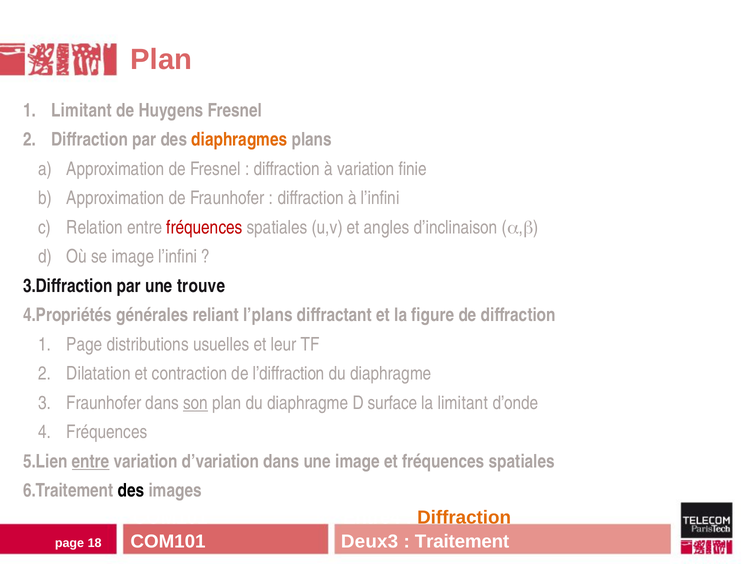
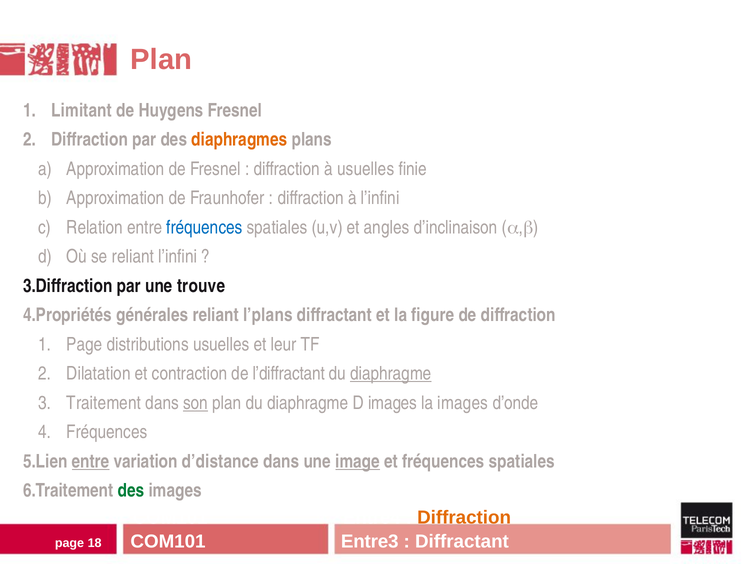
à variation: variation -> usuelles (366, 169)
fréquences colour: red -> blue (204, 227)
se image: image -> reliant (133, 257)
l’diffraction: l’diffraction -> l’diffractant (289, 374)
diaphragme underline: none -> present (391, 374)
Fraunhofer: Fraunhofer -> Traitement (104, 403)
D surface: surface -> images (393, 403)
la limitant: limitant -> images (463, 403)
d’variation: d’variation -> d’distance (220, 461)
image underline: none -> present (358, 461)
des colour: black -> green (131, 491)
Deux3: Deux3 -> Entre3 (370, 542)
Traitement: Traitement -> Diffractant (462, 542)
